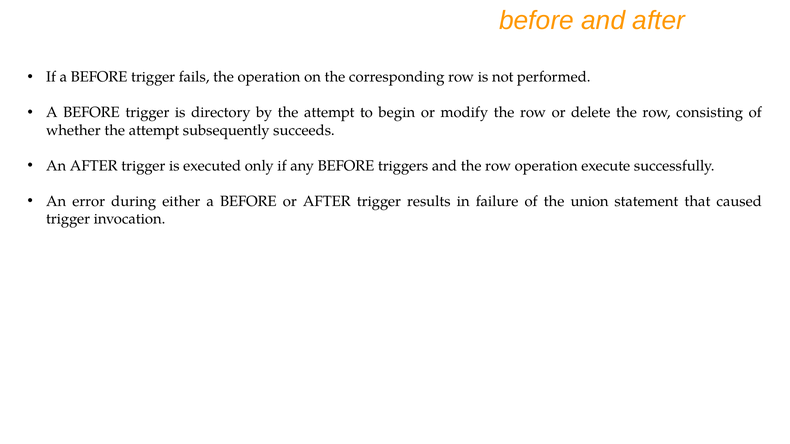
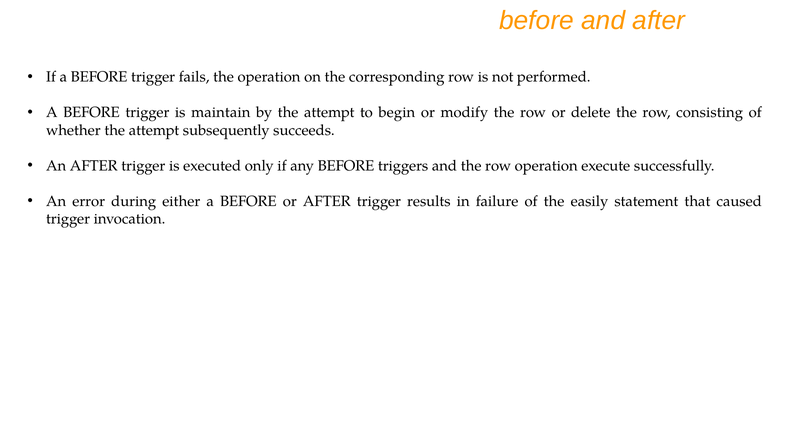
directory: directory -> maintain (221, 113)
union: union -> easily (589, 201)
